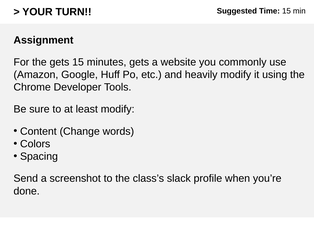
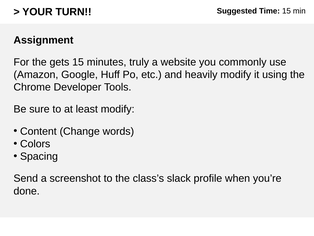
minutes gets: gets -> truly (139, 62)
